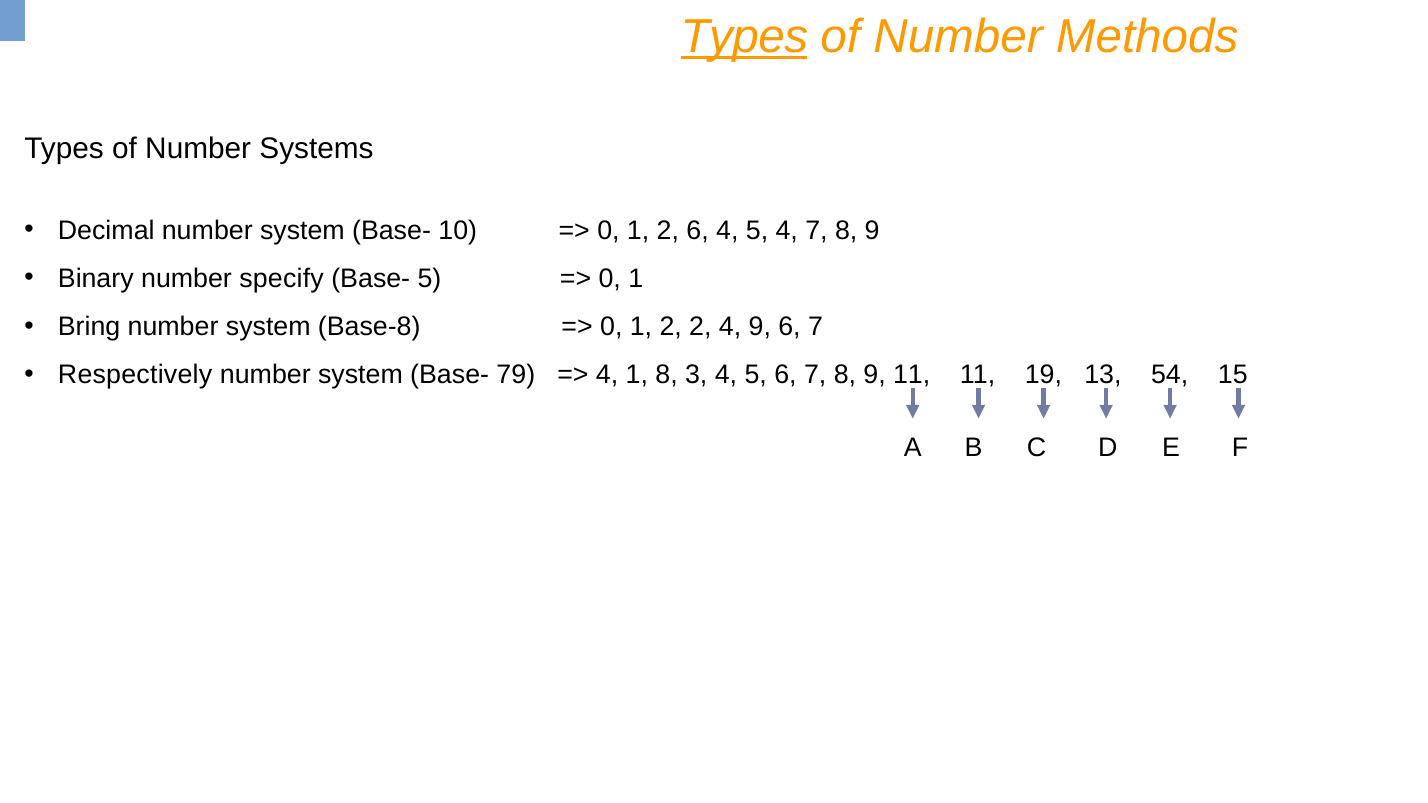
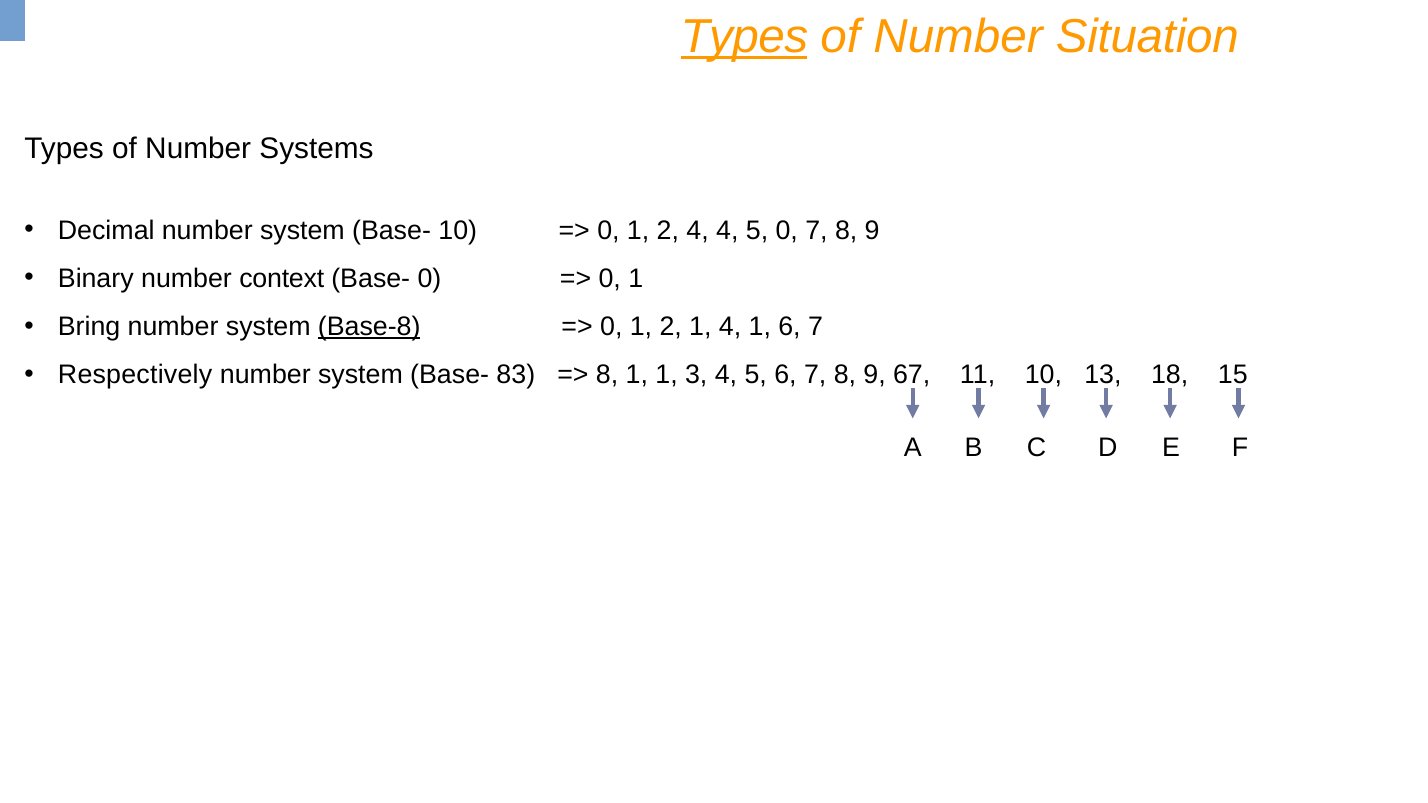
Methods: Methods -> Situation (1147, 37)
2 6: 6 -> 4 (698, 230)
5 4: 4 -> 0 (787, 230)
specify: specify -> context (282, 279)
Base- 5: 5 -> 0 (429, 279)
Base-8 underline: none -> present (369, 327)
2 2: 2 -> 1 (700, 327)
4 9: 9 -> 1 (760, 327)
79: 79 -> 83 (516, 375)
4: 4 -> 8 (607, 375)
1 8: 8 -> 1 (667, 375)
9 11: 11 -> 67 (912, 375)
11 19: 19 -> 10 (1043, 375)
54: 54 -> 18 (1170, 375)
